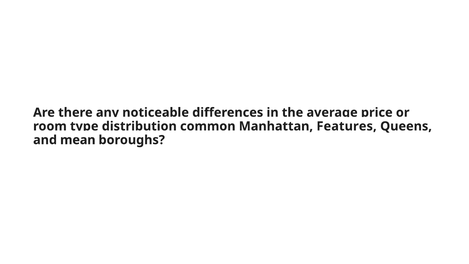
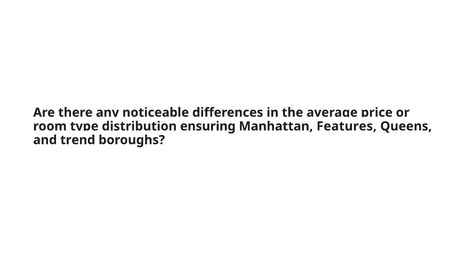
common: common -> ensuring (208, 126)
mean: mean -> trend (78, 140)
